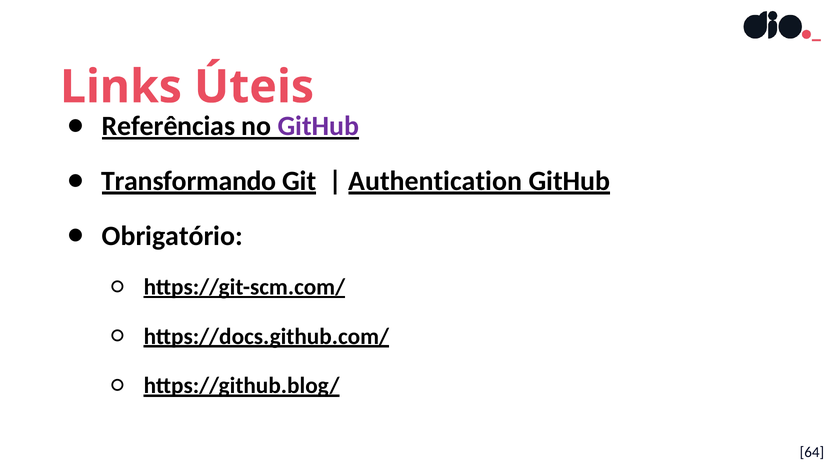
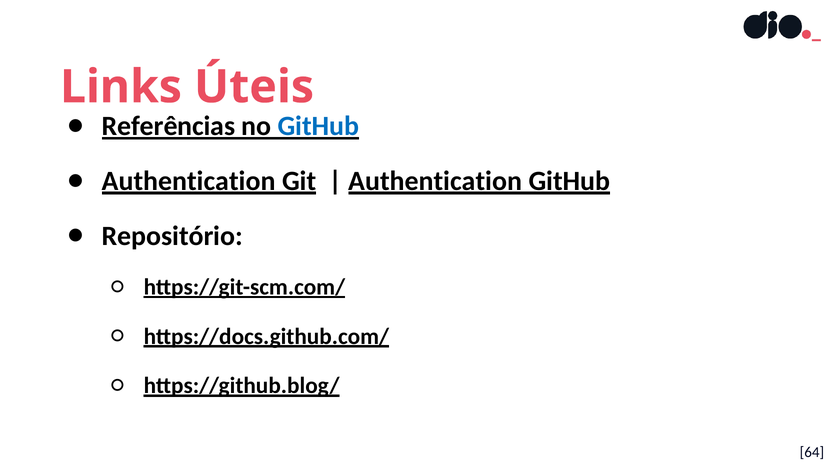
GitHub colour: purple -> blue (318, 126)
Transformando: Transformando -> Authentication (189, 181)
Obrigatório: Obrigatório -> Repositório (172, 236)
